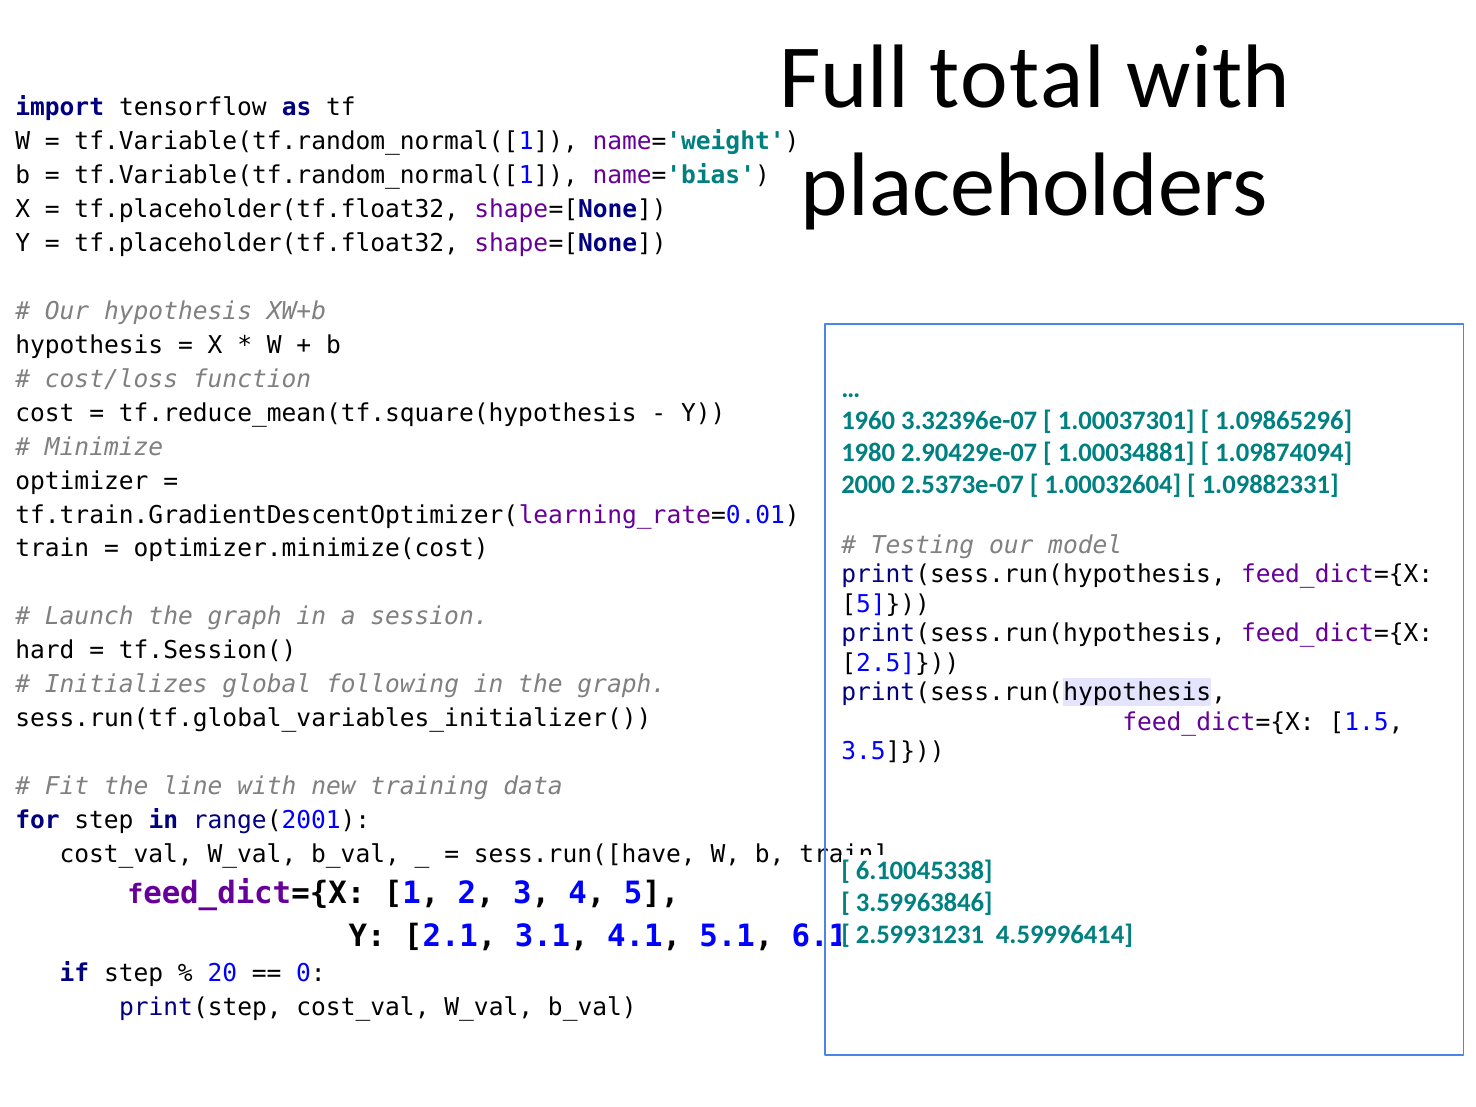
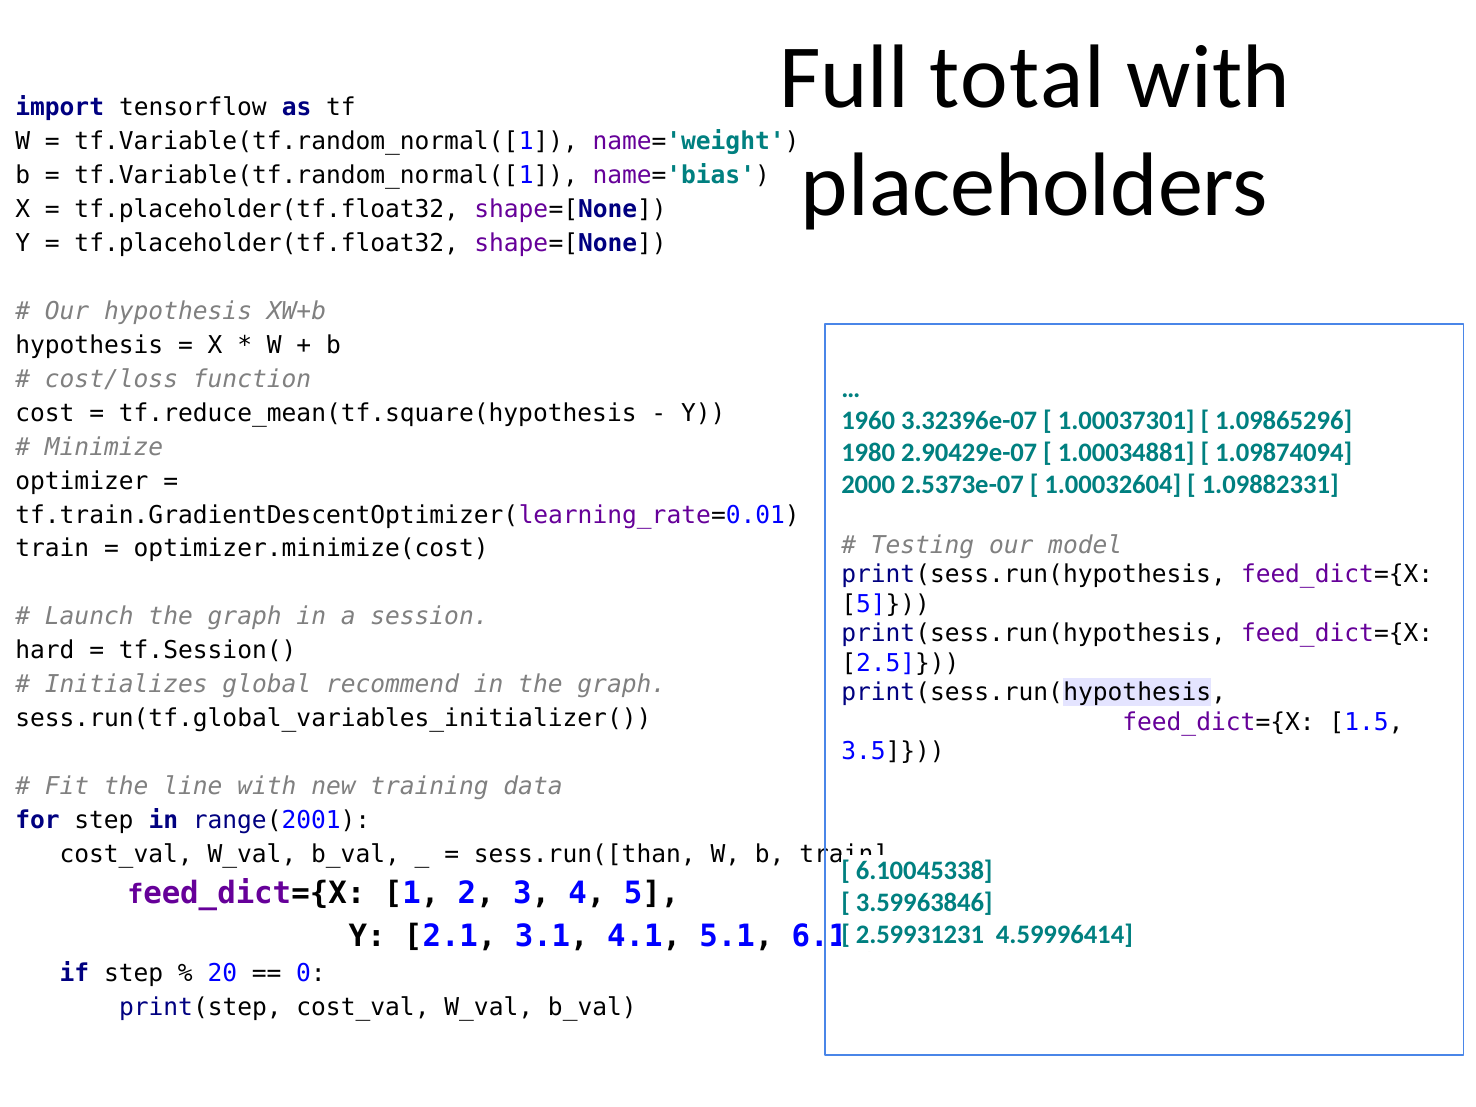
following: following -> recommend (393, 685)
sess.run([have: sess.run([have -> sess.run([than (585, 854)
